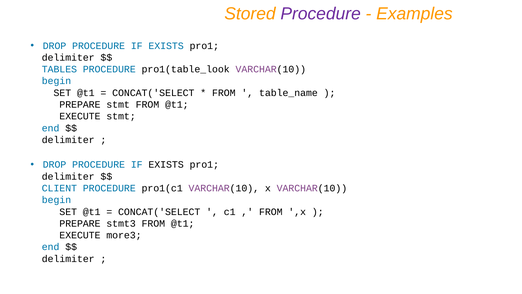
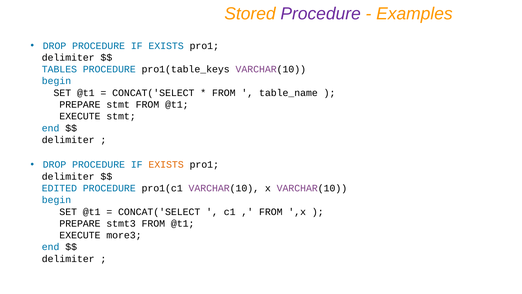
pro1(table_look: pro1(table_look -> pro1(table_keys (186, 69)
EXISTS colour: black -> orange (166, 165)
CLIENT: CLIENT -> EDITED (59, 188)
